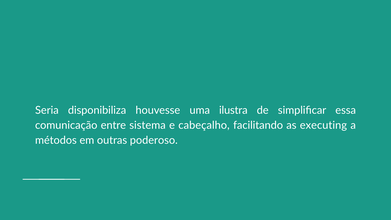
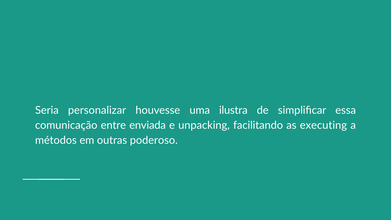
disponibiliza: disponibiliza -> personalizar (97, 110)
sistema: sistema -> enviada (148, 125)
cabeçalho: cabeçalho -> unpacking (204, 125)
